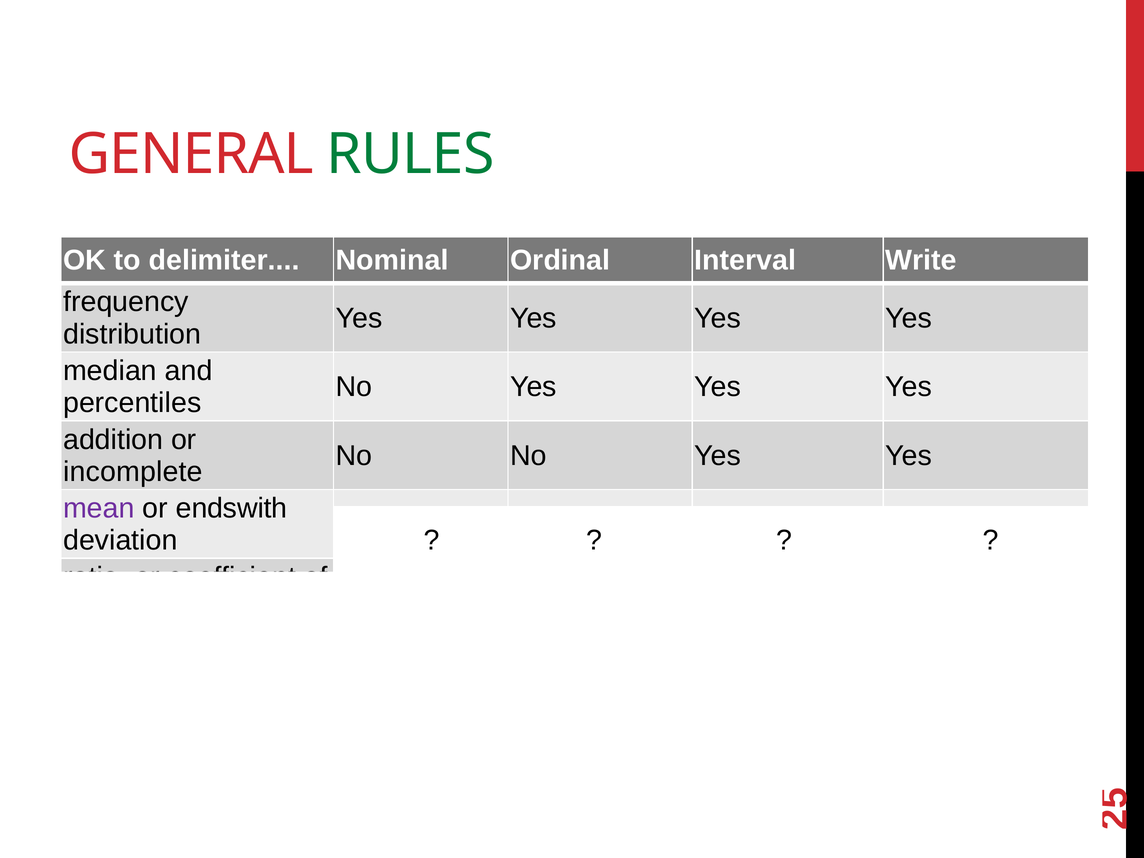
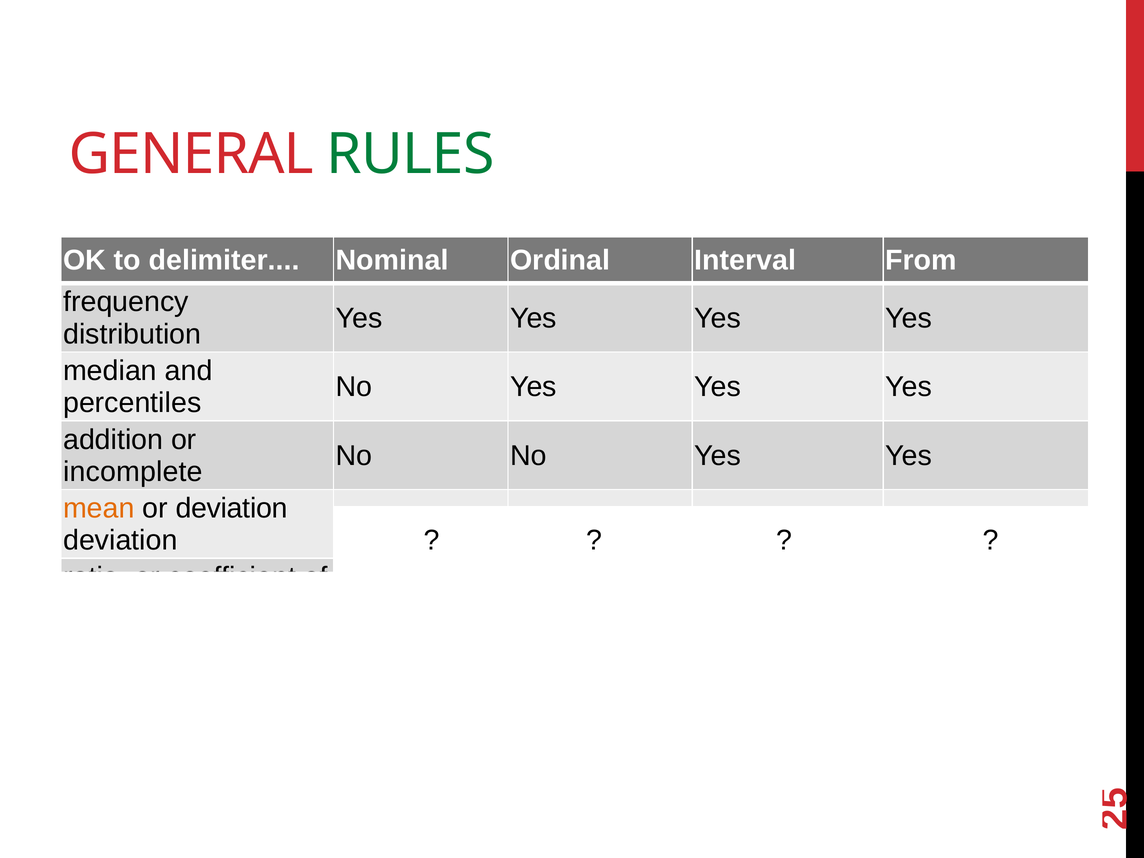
Write: Write -> From (921, 260)
mean colour: purple -> orange (99, 508)
or endswith: endswith -> deviation (232, 508)
